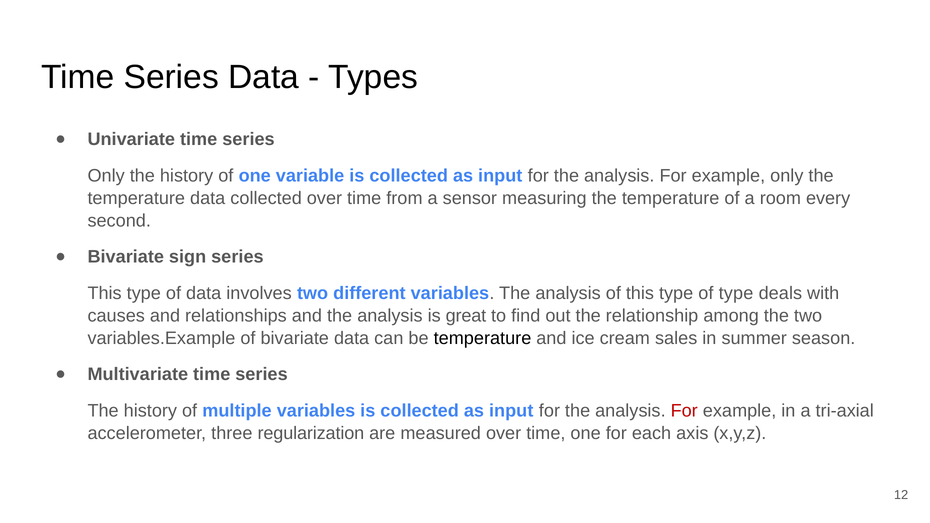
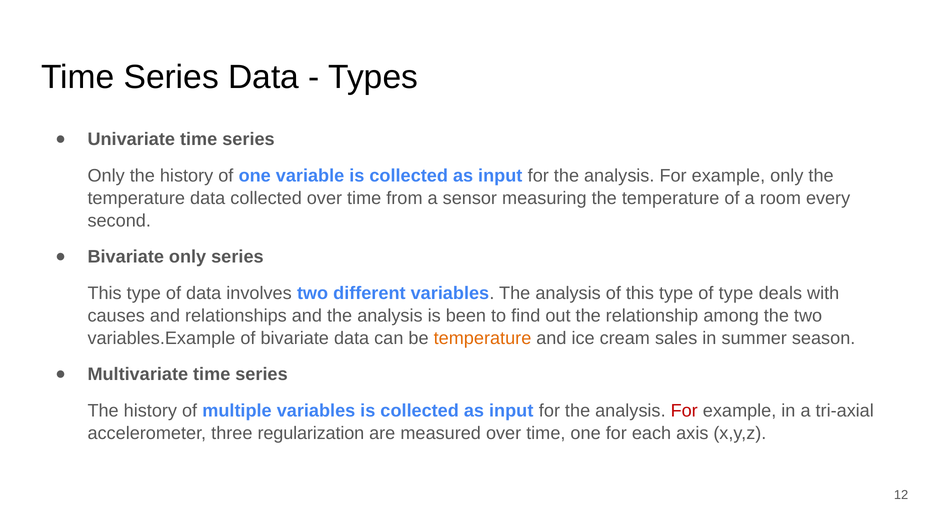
Bivariate sign: sign -> only (188, 257)
great: great -> been (466, 316)
temperature colour: black -> orange (482, 338)
